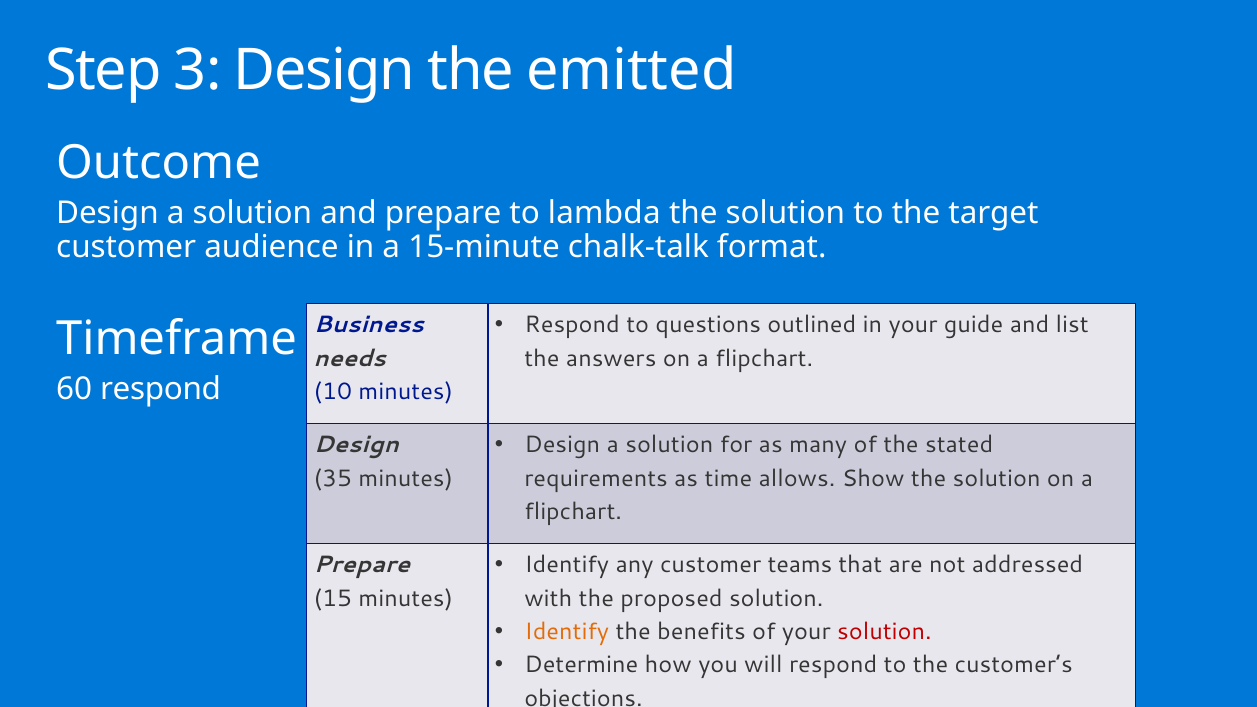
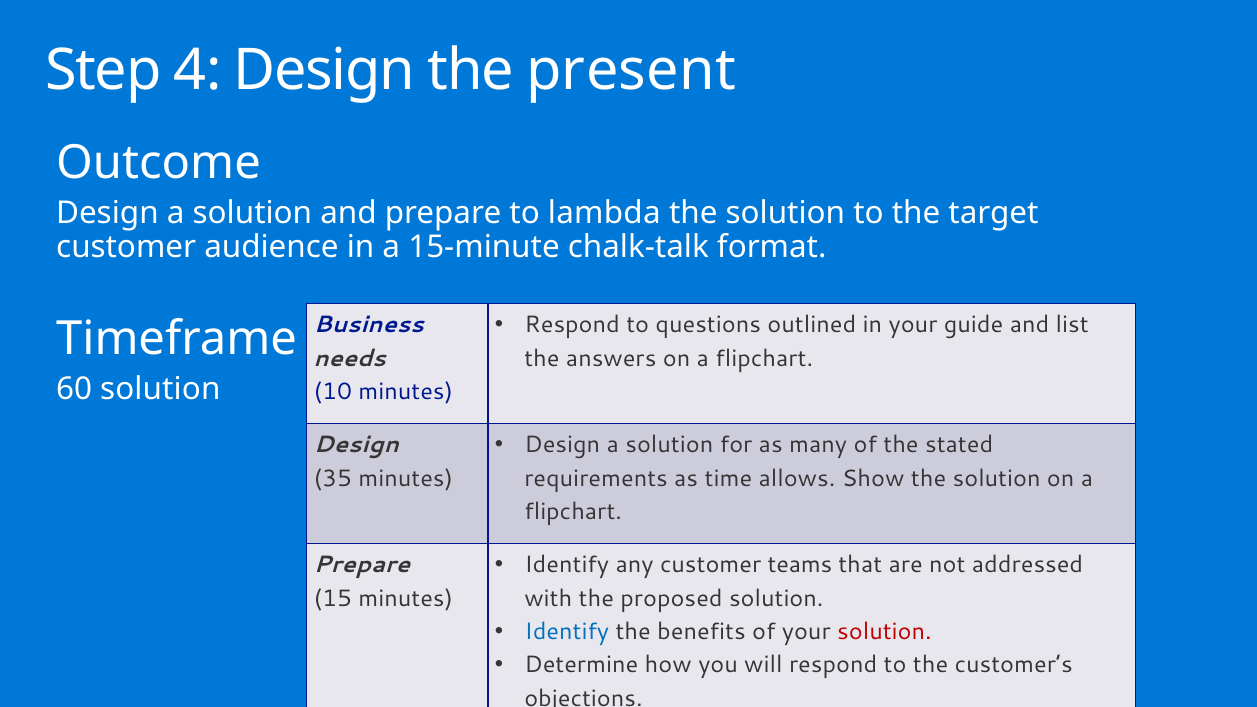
3: 3 -> 4 (198, 70)
emitted: emitted -> present (631, 70)
60 respond: respond -> solution (160, 390)
Identify colour: orange -> blue (567, 632)
